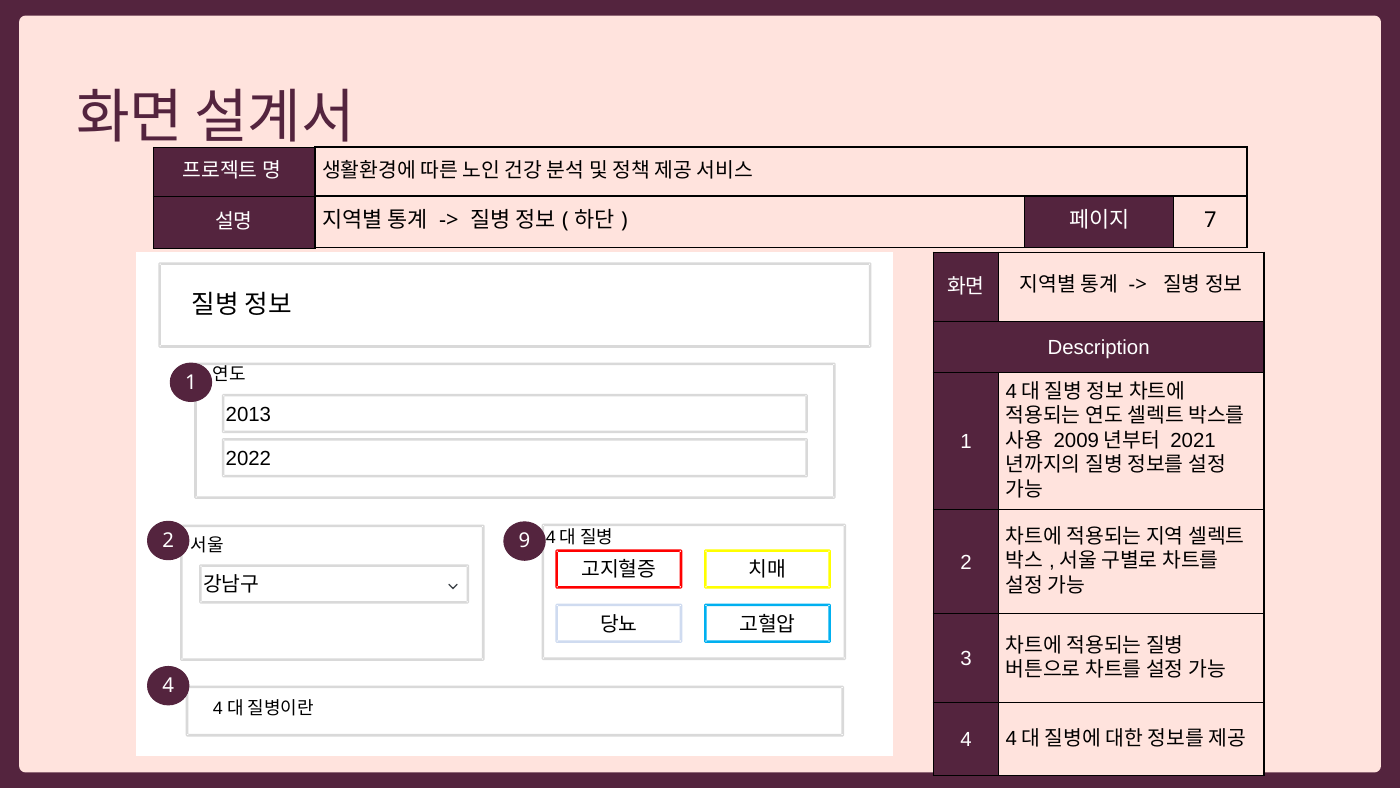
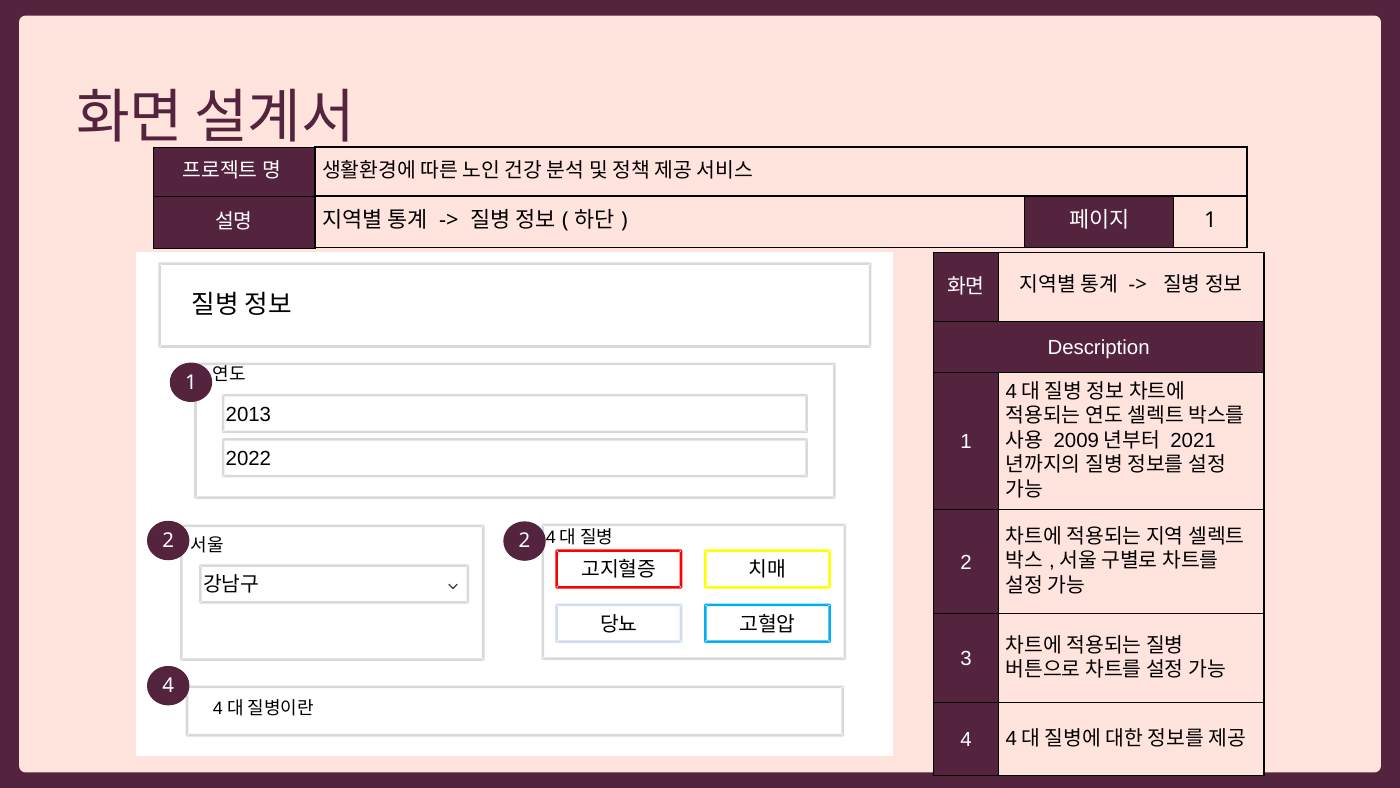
7: 7 -> 1 (1210, 220)
2 9: 9 -> 2 (525, 541)
